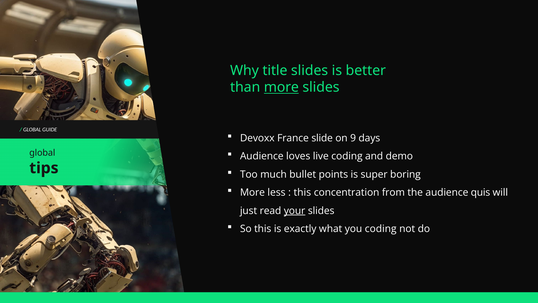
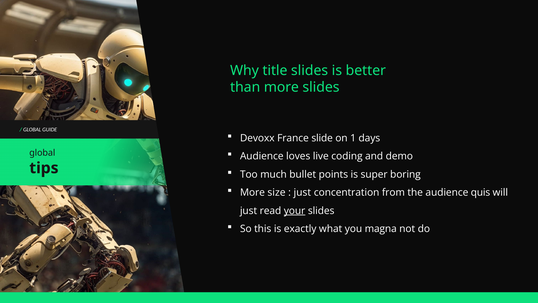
more underline: present -> none (281, 87)
9: 9 -> 1 (353, 138)
less: less -> size (276, 192)
this: this -> just (302, 192)
you coding: coding -> magna (381, 229)
